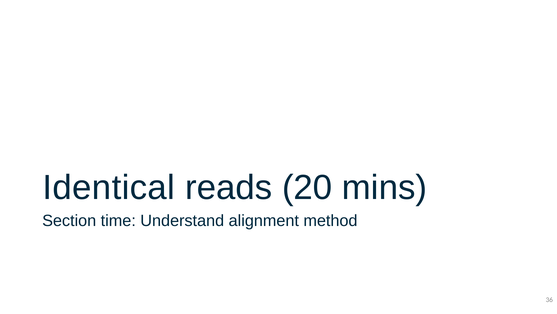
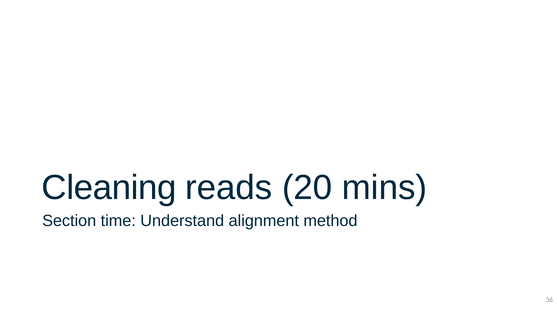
Identical: Identical -> Cleaning (109, 187)
